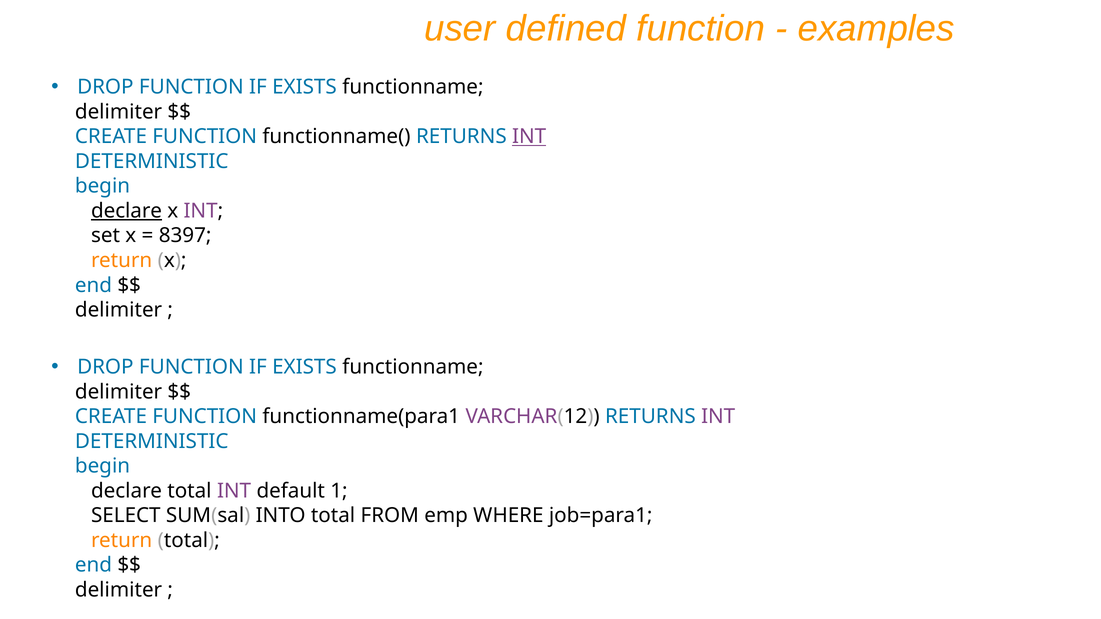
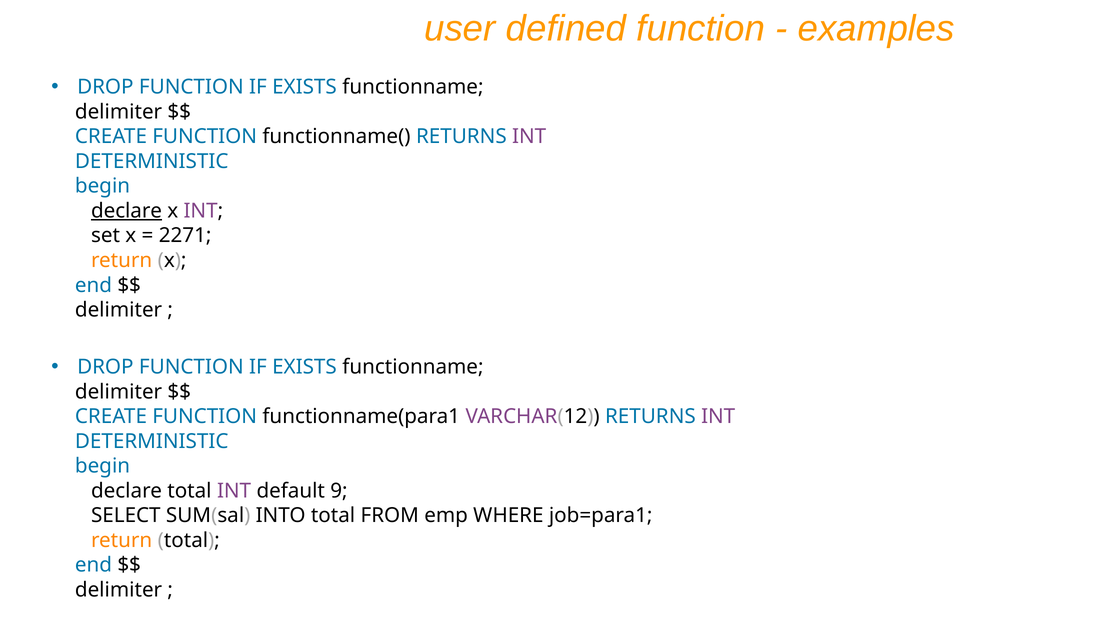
INT underline: present -> none (529, 137)
8397: 8397 -> 2271 (185, 236)
1: 1 -> 9 (339, 491)
